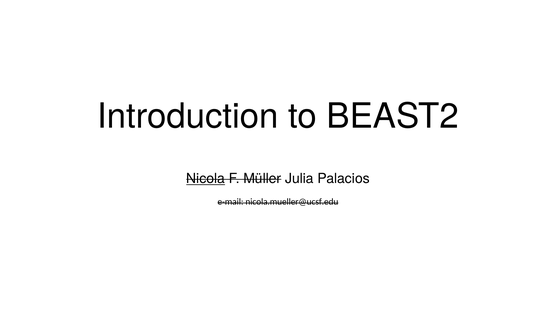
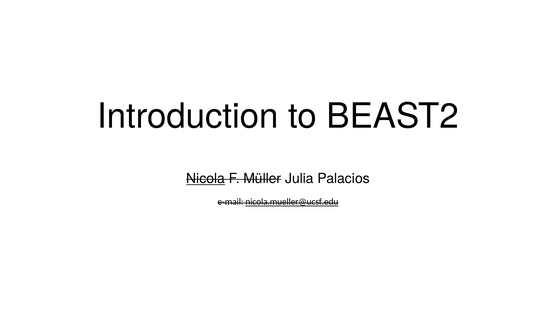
nicola.mueller@ucsf.edu underline: none -> present (292, 202)
